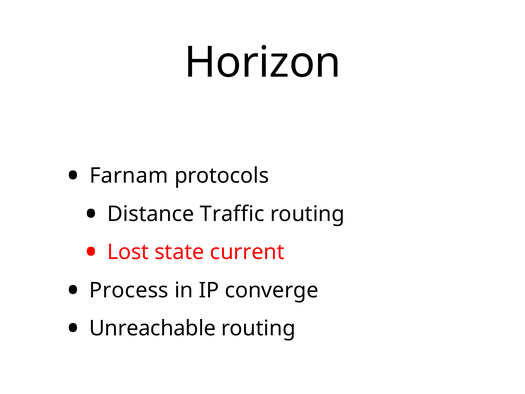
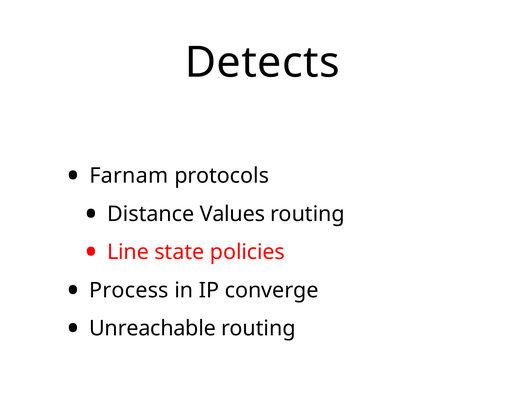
Horizon: Horizon -> Detects (262, 62)
Traffic: Traffic -> Values (232, 214)
Lost: Lost -> Line (128, 252)
current: current -> policies (247, 252)
